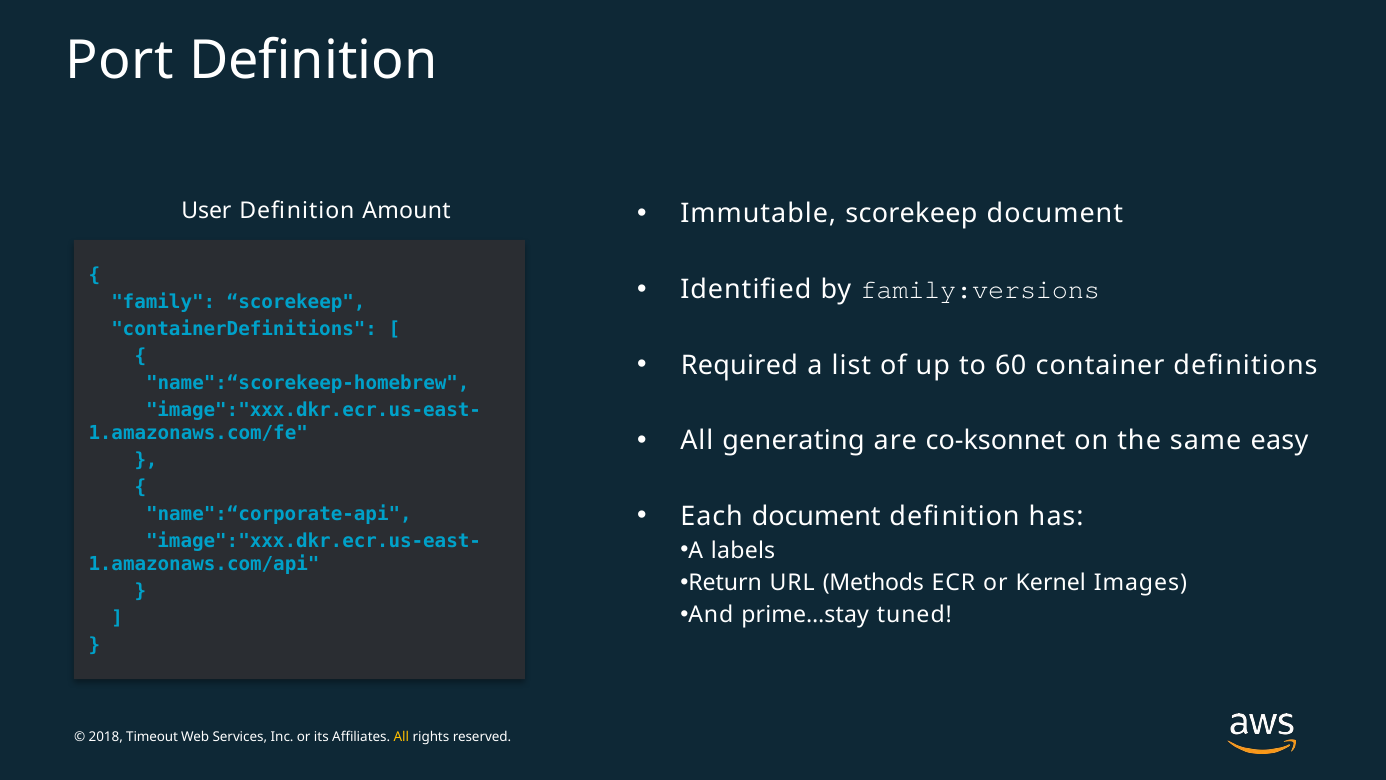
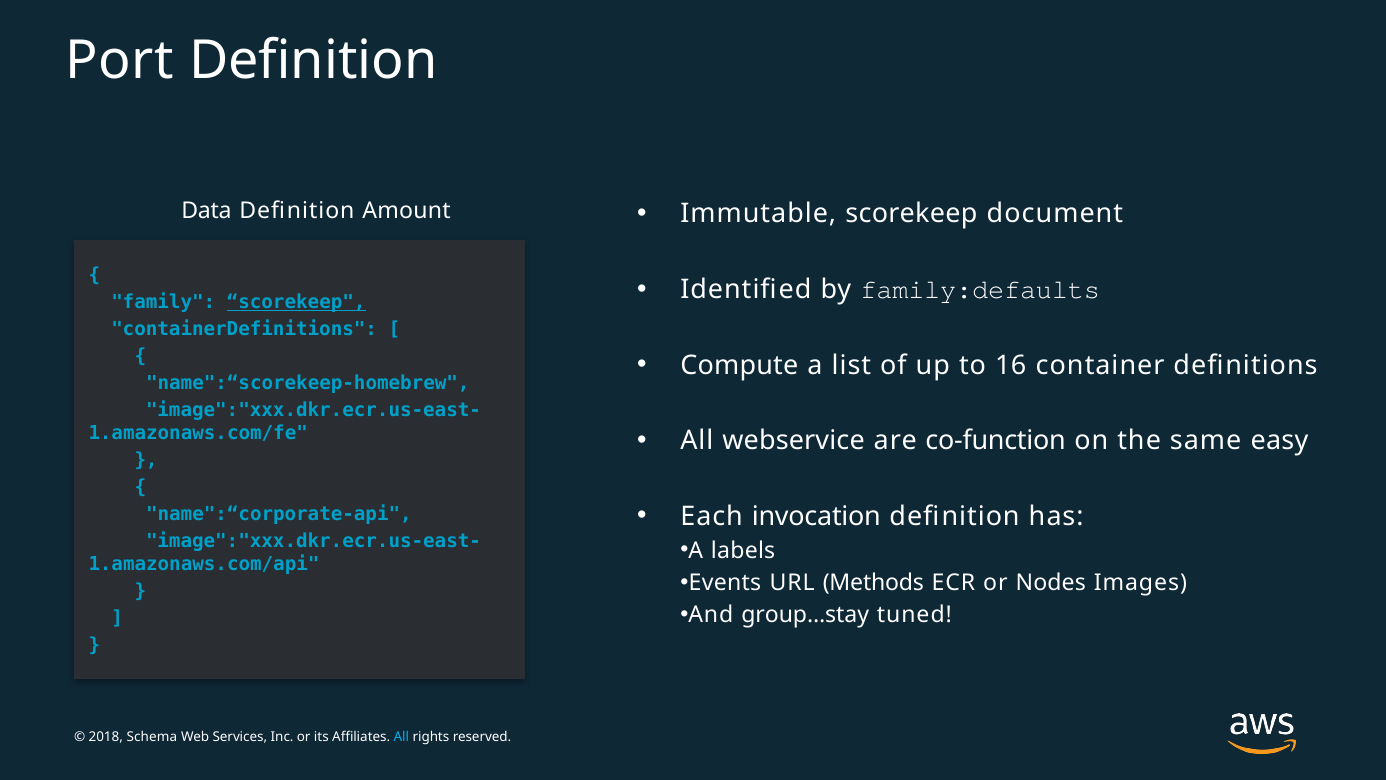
User: User -> Data (206, 211)
family:versions: family:versions -> family:defaults (980, 289)
scorekeep underline: none -> present (296, 302)
Required: Required -> Compute (739, 365)
60: 60 -> 16 (1011, 365)
generating: generating -> webservice (794, 440)
co-ksonnet: co-ksonnet -> co-function (996, 440)
Each document: document -> invocation (816, 516)
Return: Return -> Events (725, 583)
Kernel: Kernel -> Nodes (1051, 583)
prime…stay: prime…stay -> group…stay (805, 615)
Timeout: Timeout -> Schema (152, 737)
All colour: yellow -> light blue (401, 737)
